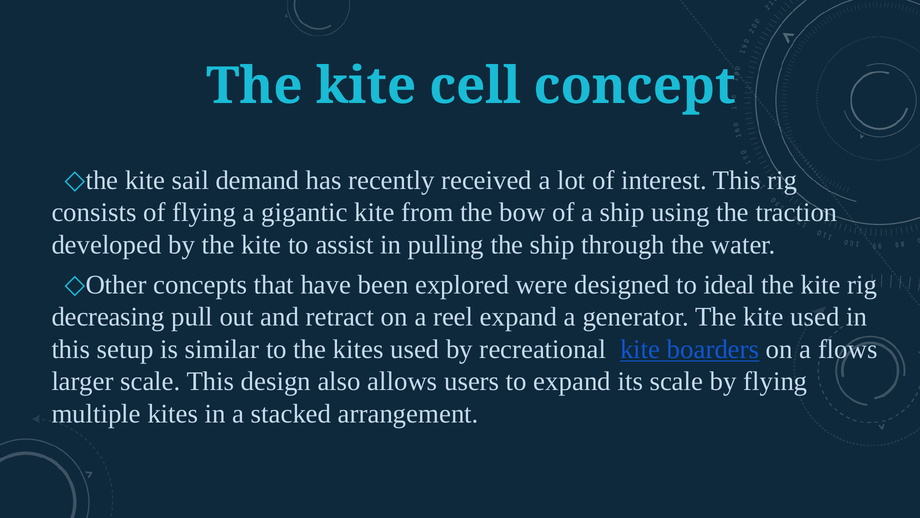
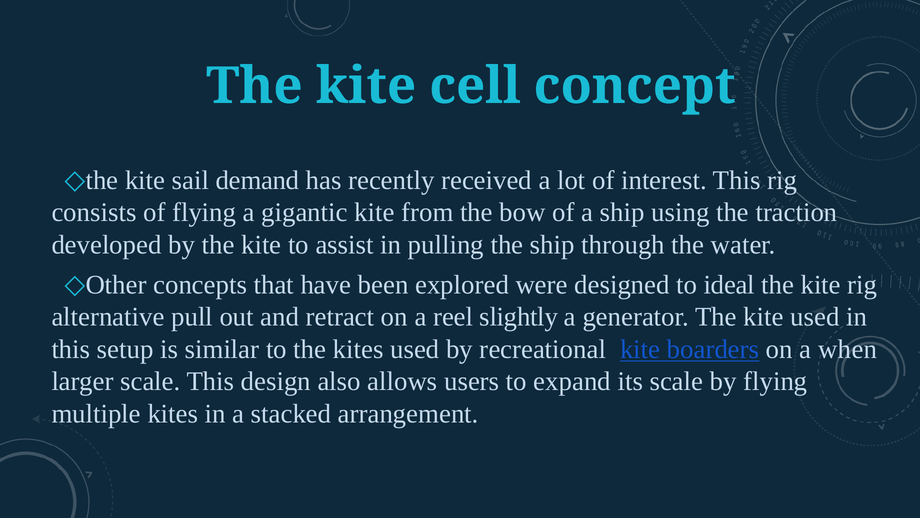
decreasing: decreasing -> alternative (108, 317)
reel expand: expand -> slightly (519, 317)
flows: flows -> when (848, 349)
